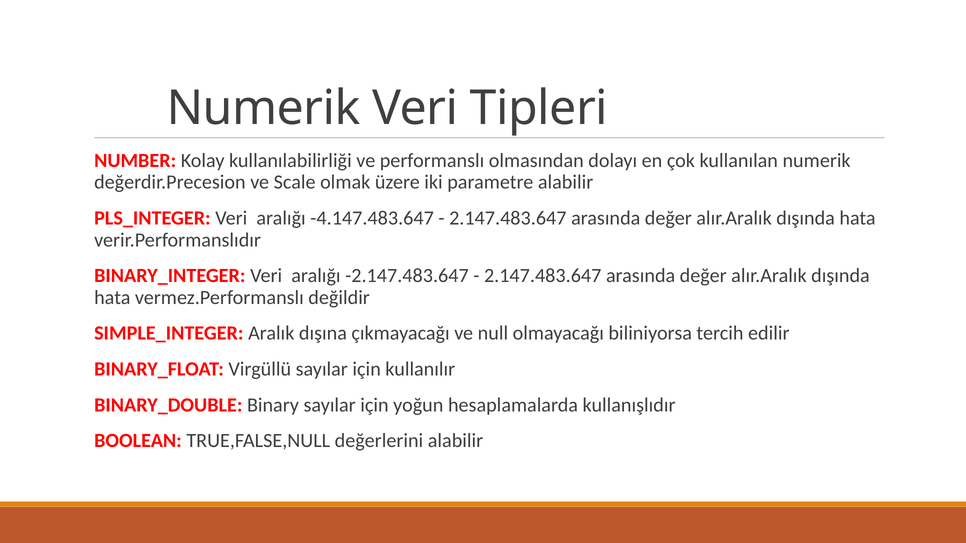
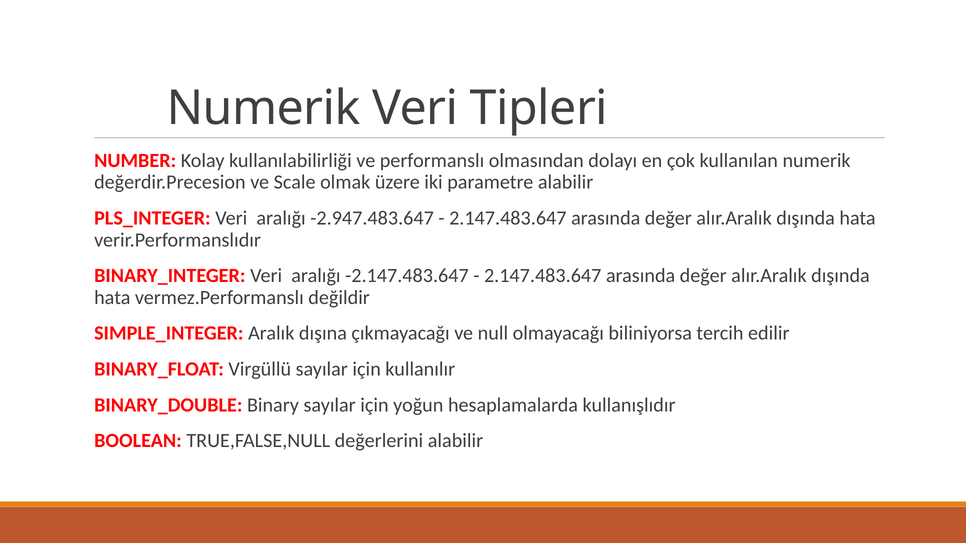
-4.147.483.647: -4.147.483.647 -> -2.947.483.647 (372, 218)
